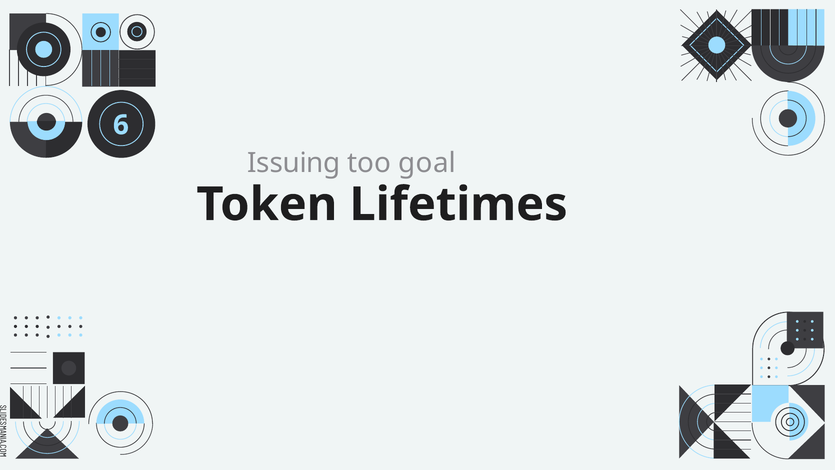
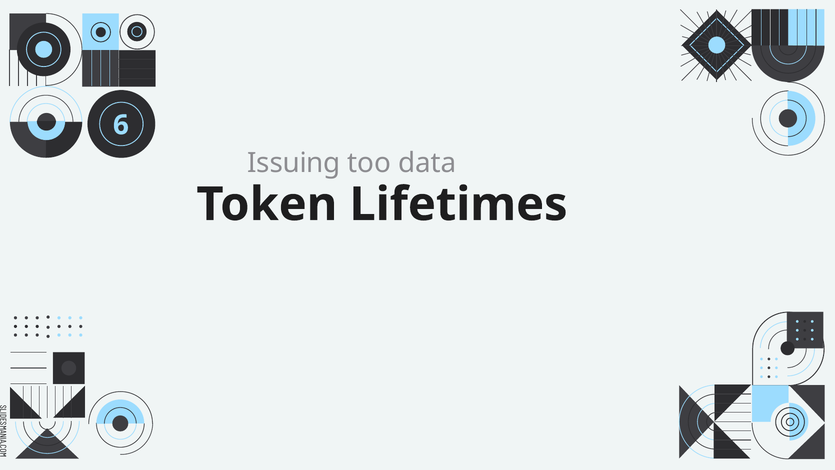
goal: goal -> data (427, 163)
